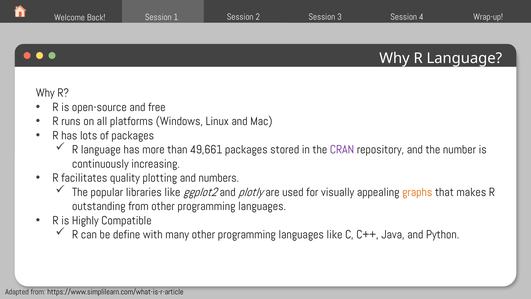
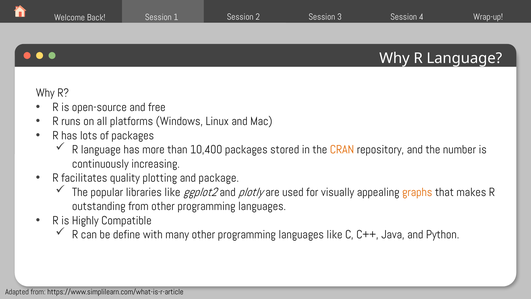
49,661: 49,661 -> 10,400 (206, 149)
CRAN colour: purple -> orange (342, 149)
numbers: numbers -> package (219, 178)
